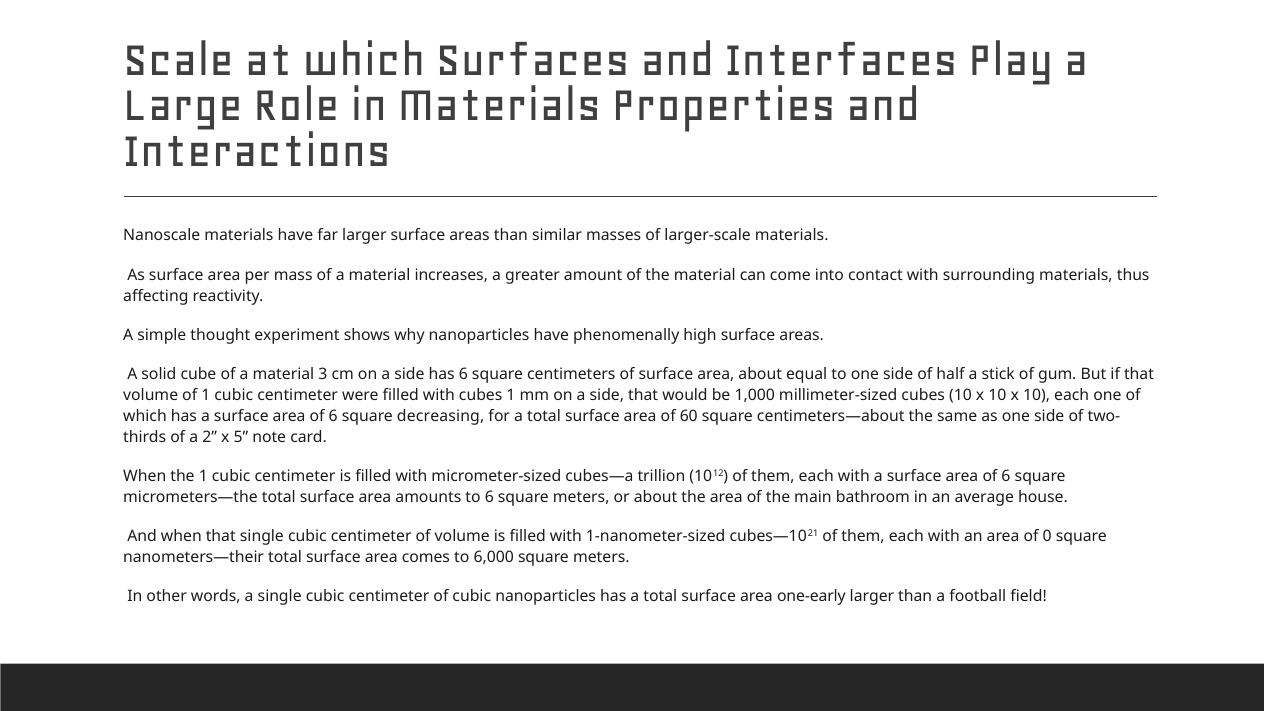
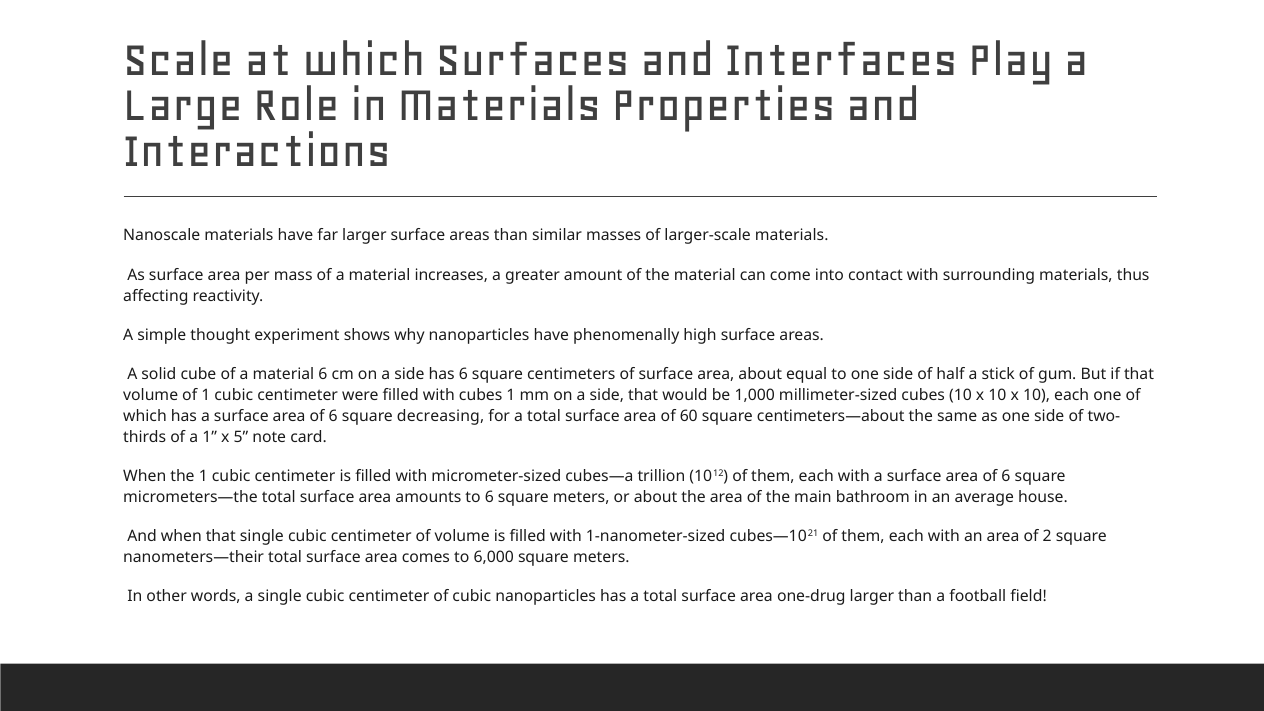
material 3: 3 -> 6 (323, 374)
a 2: 2 -> 1 (210, 437)
0: 0 -> 2 (1047, 536)
one-early: one-early -> one-drug (811, 596)
